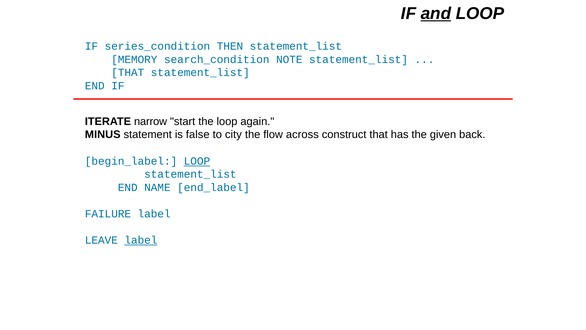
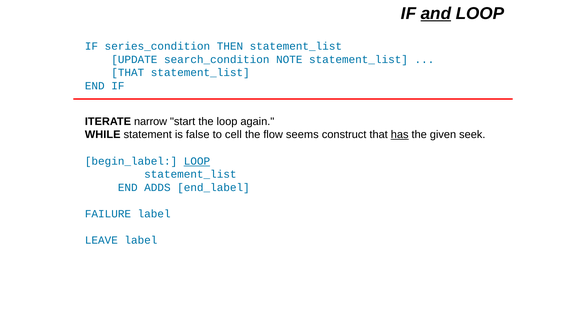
MEMORY: MEMORY -> UPDATE (134, 59)
MINUS: MINUS -> WHILE (103, 134)
city: city -> cell (233, 134)
across: across -> seems (302, 134)
has underline: none -> present (400, 134)
back: back -> seek (472, 134)
NAME: NAME -> ADDS (157, 187)
label underline: present -> none (141, 240)
